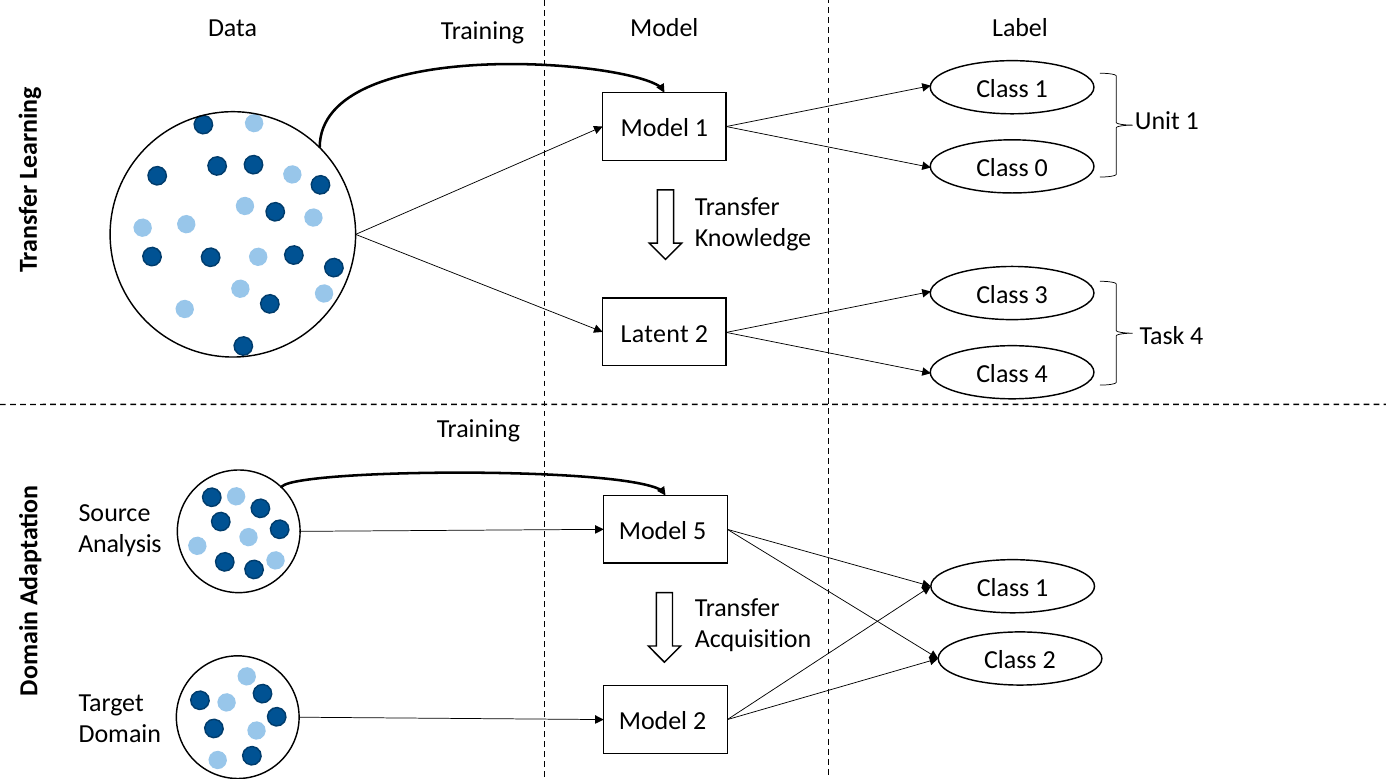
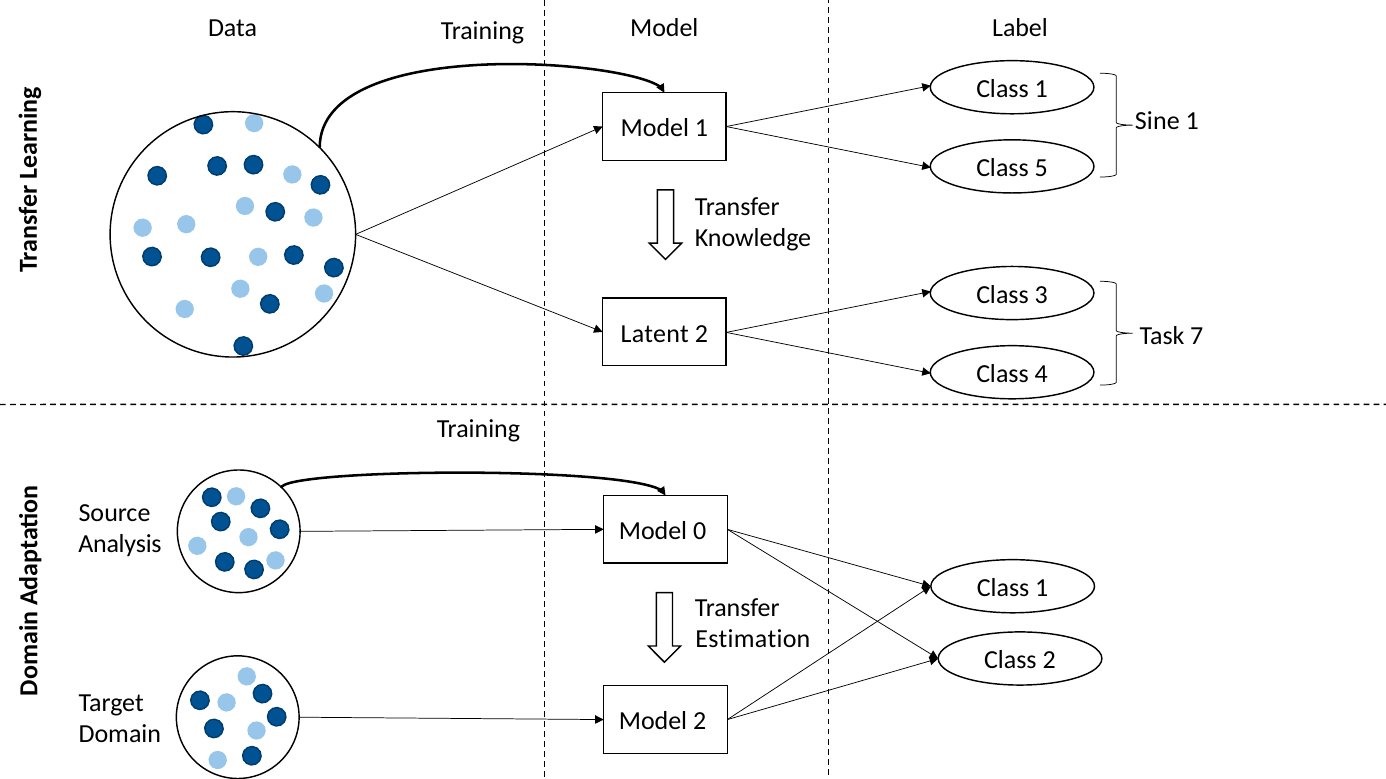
Unit: Unit -> Sine (1157, 122)
0: 0 -> 5 (1041, 168)
Task 4: 4 -> 7 (1197, 336)
5: 5 -> 0 (700, 532)
Acquisition: Acquisition -> Estimation (753, 639)
